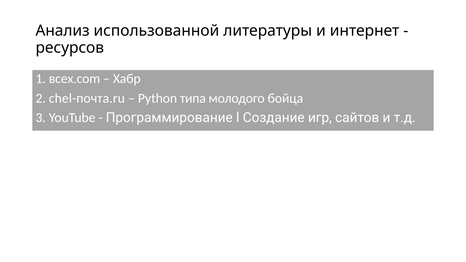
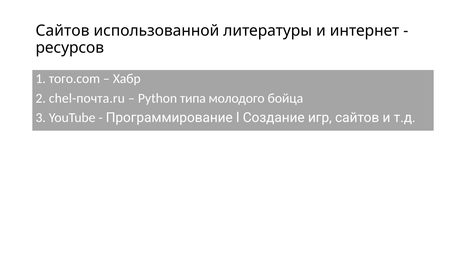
Анализ: Анализ -> Сайтов (62, 31)
всех.com: всех.com -> того.com (74, 79)
